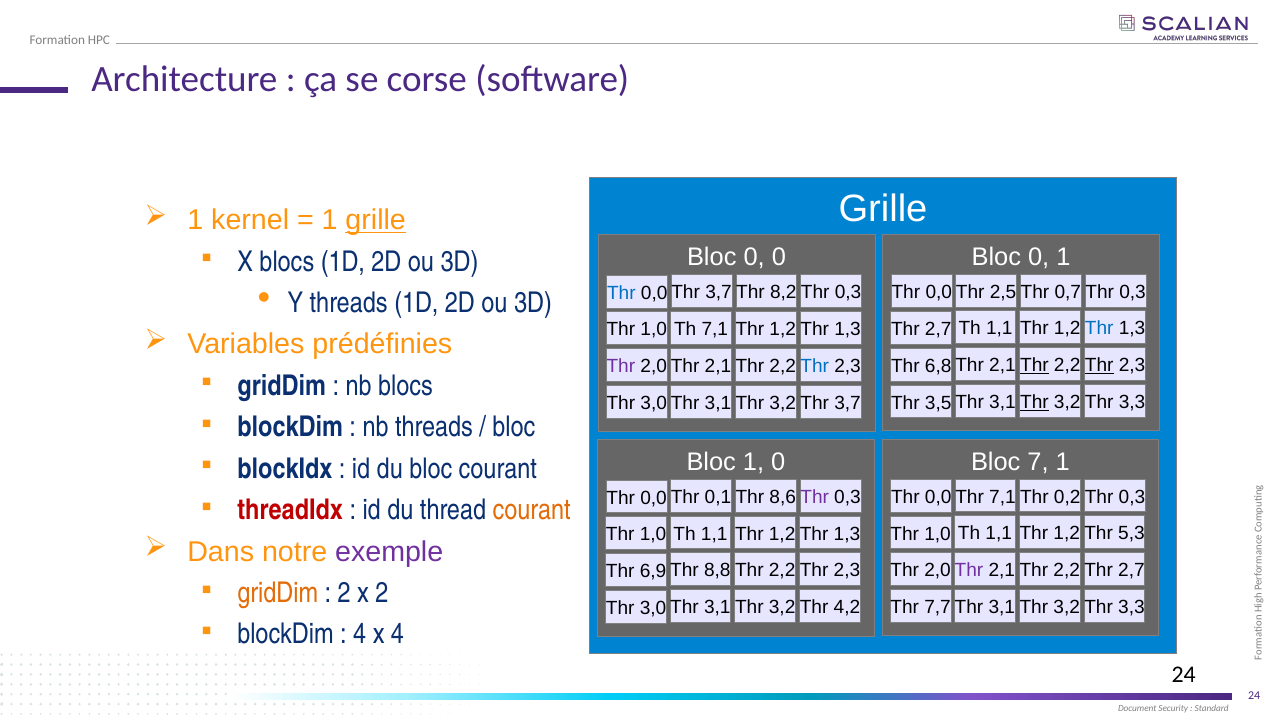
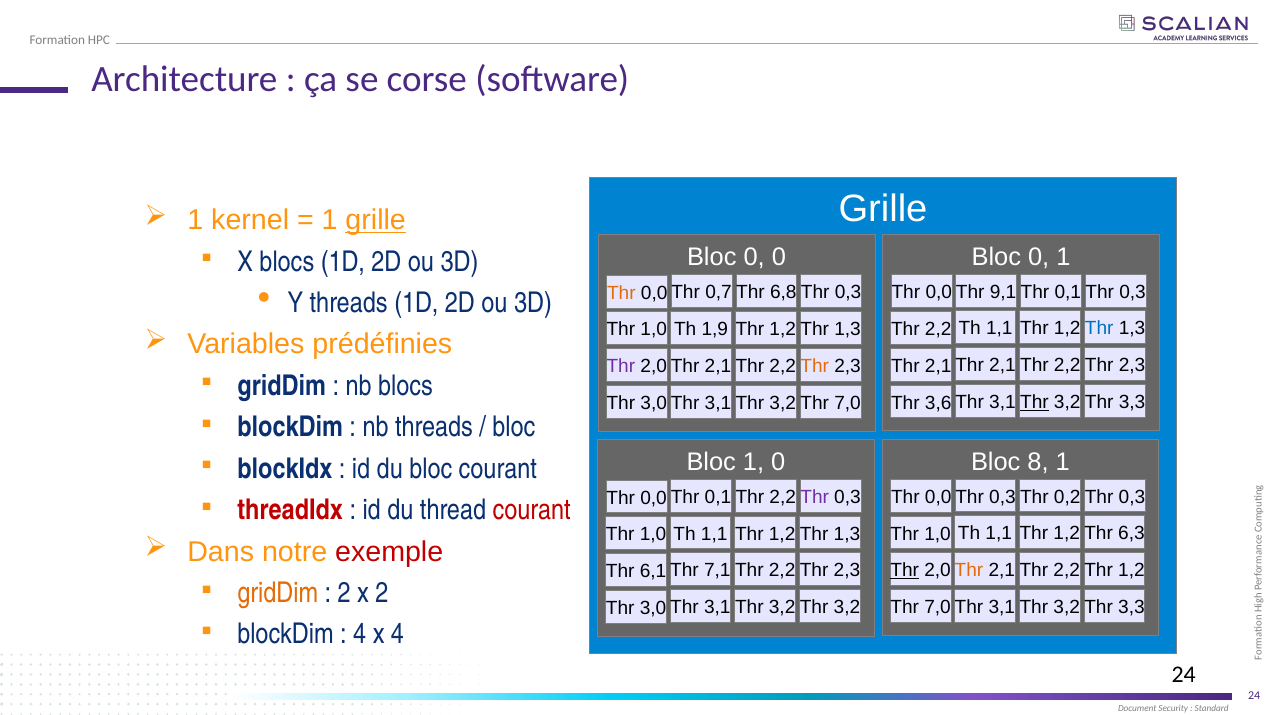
2,5: 2,5 -> 9,1 (1003, 292)
0,7: 0,7 -> 0,1 (1068, 292)
3,7: 3,7 -> 0,7 (719, 293)
8,2: 8,2 -> 6,8 (783, 293)
Thr colour: blue -> orange (621, 293)
Th 7,1: 7,1 -> 1,9 (715, 329)
2,7: 2,7 -> 2,2 (938, 329)
Thr underline: present -> none (1034, 366)
Thr underline: present -> none (1099, 366)
Thr colour: blue -> orange (815, 366)
6,8: 6,8 -> 2,1 (938, 366)
3,7: 3,7 -> 7,0 (848, 403)
3,5: 3,5 -> 3,6 (938, 403)
7: 7 -> 8 (1038, 462)
7,1: 7,1 -> 0,3 (1002, 497)
8,6: 8,6 -> 2,2 (783, 498)
courant colour: orange -> red (532, 511)
5,3: 5,3 -> 6,3 (1131, 534)
exemple colour: purple -> red (389, 552)
Thr colour: purple -> orange (969, 571)
2,7: 2,7 -> 1,2 (1131, 571)
8,8: 8,8 -> 7,1 (717, 571)
Thr underline: none -> present (905, 571)
6,9: 6,9 -> 6,1 (653, 572)
4,2: 4,2 -> 3,2 (847, 608)
7,7: 7,7 -> 7,0 (938, 608)
